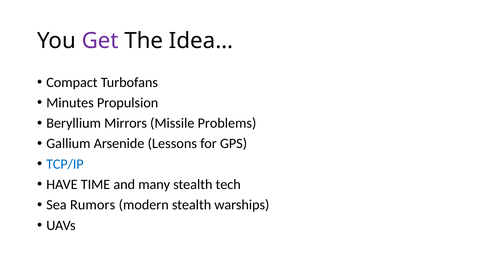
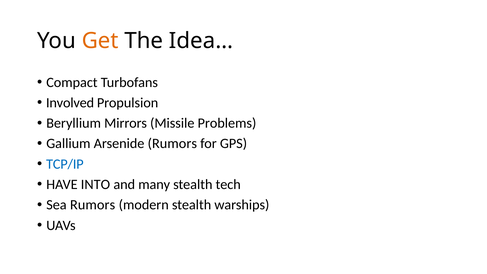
Get colour: purple -> orange (100, 41)
Minutes: Minutes -> Involved (70, 103)
Arsenide Lessons: Lessons -> Rumors (172, 144)
TIME: TIME -> INTO (95, 184)
